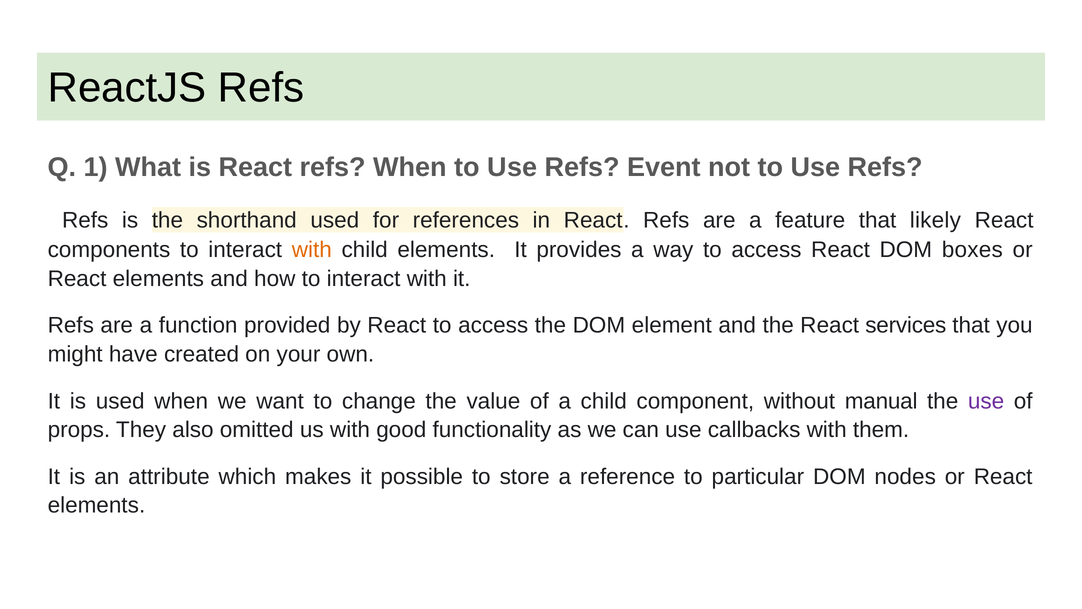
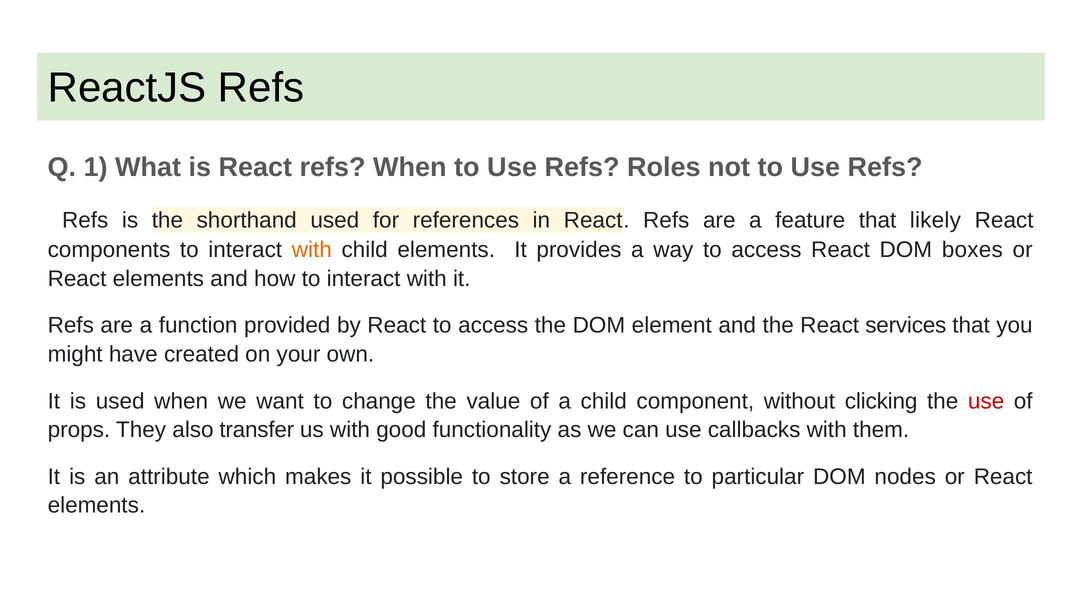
Event: Event -> Roles (664, 167)
manual: manual -> clicking (881, 401)
use colour: purple -> red (986, 401)
omitted: omitted -> transfer (257, 430)
